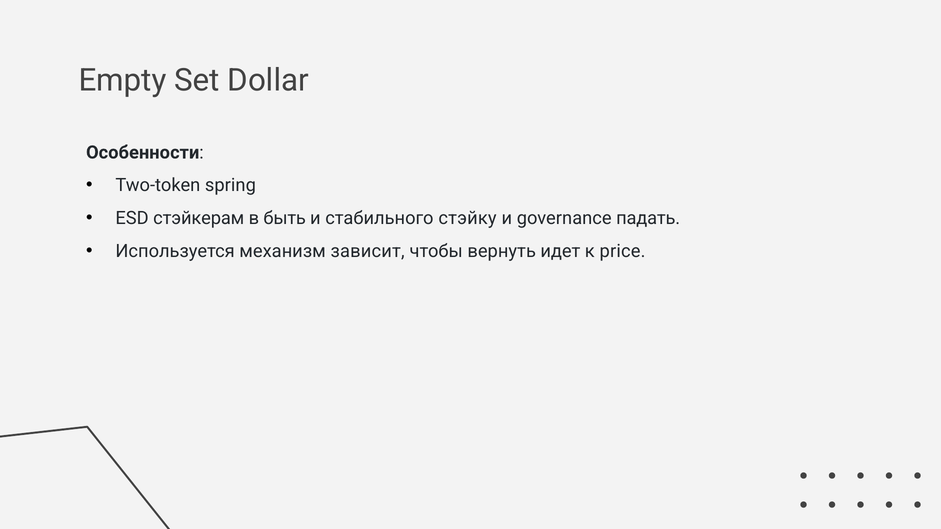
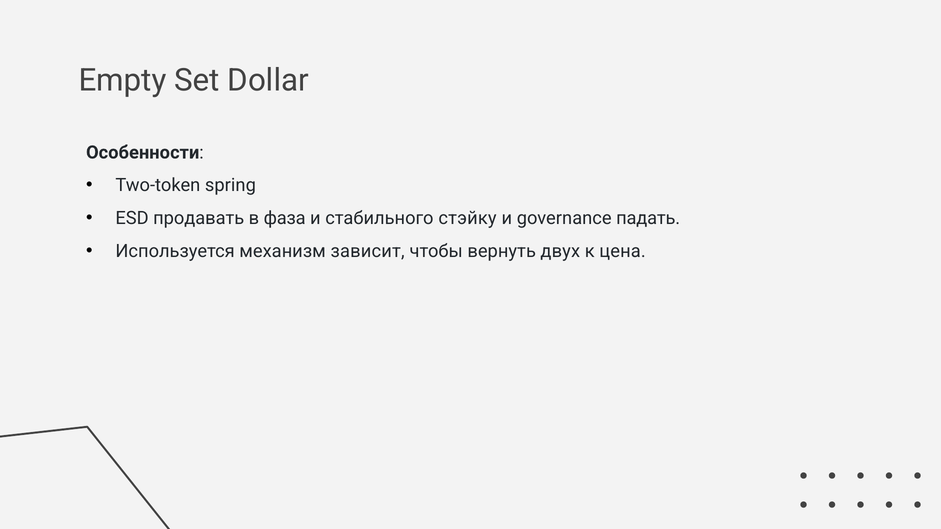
стэйкерам: стэйкерам -> продавать (199, 218)
быть: быть -> фаза (285, 218)
идет: идет -> двух (560, 251)
price: price -> цена (623, 251)
